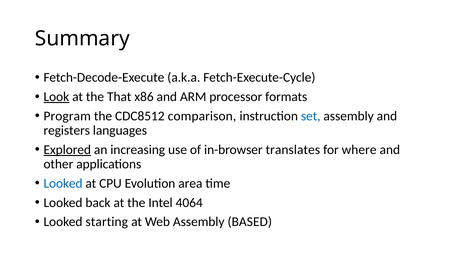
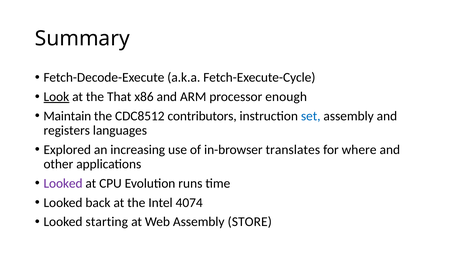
formats: formats -> enough (286, 97)
Program: Program -> Maintain (67, 116)
comparison: comparison -> contributors (202, 116)
Explored underline: present -> none (67, 149)
Looked colour: blue -> purple (63, 183)
area: area -> runs (190, 183)
4064: 4064 -> 4074 (189, 202)
BASED: BASED -> STORE (250, 222)
